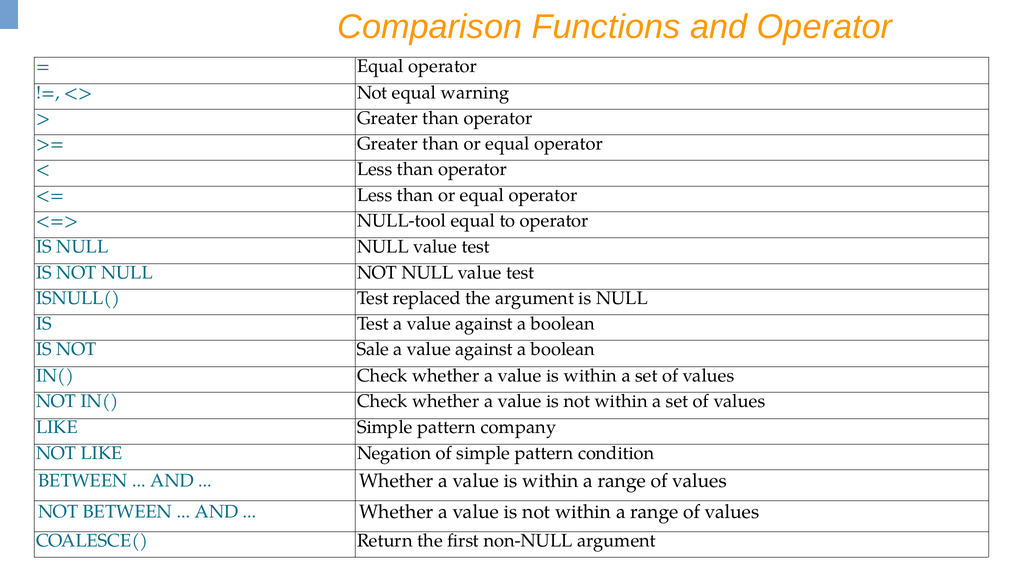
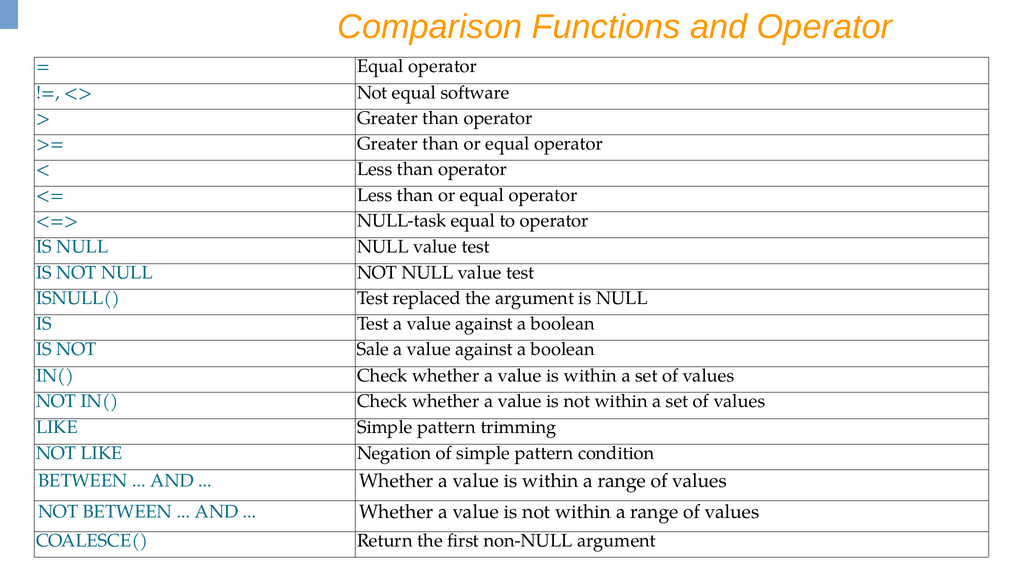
warning: warning -> software (475, 93)
NULL-tool: NULL-tool -> NULL-task (402, 221)
company: company -> trimming (519, 427)
